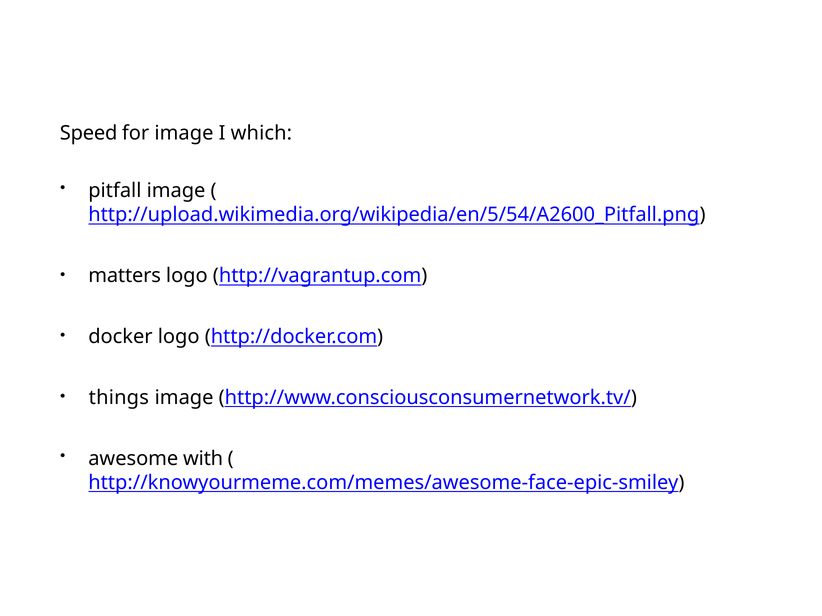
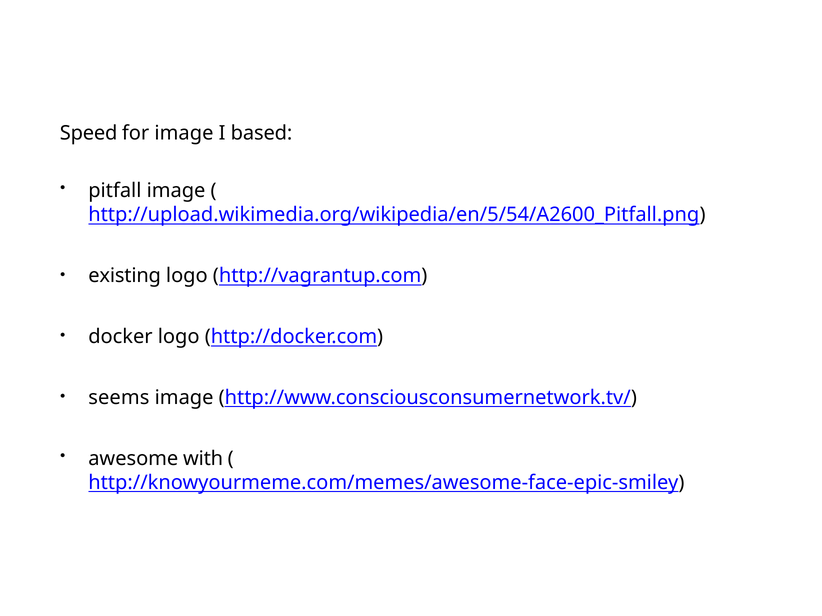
which: which -> based (262, 133)
matters: matters -> existing (125, 276)
things: things -> seems (119, 398)
